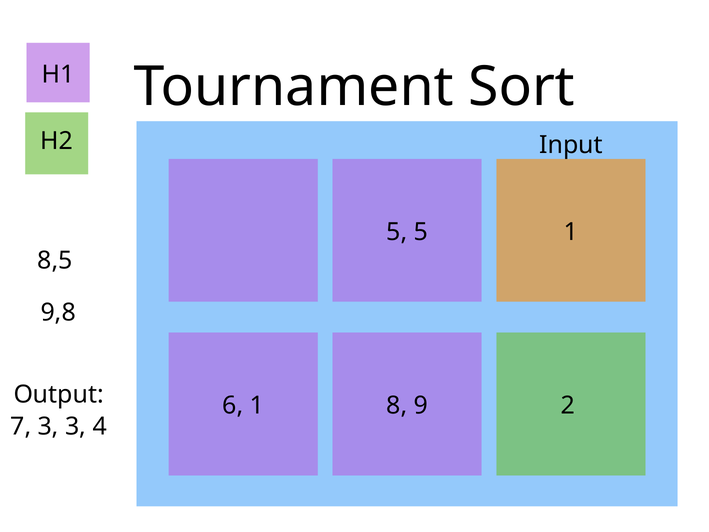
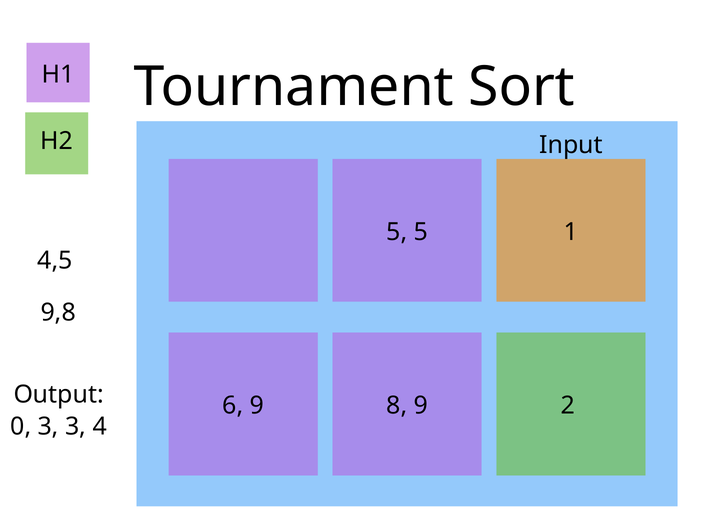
8,5: 8,5 -> 4,5 (55, 260)
6 1: 1 -> 9 (257, 406)
7: 7 -> 0 (21, 426)
